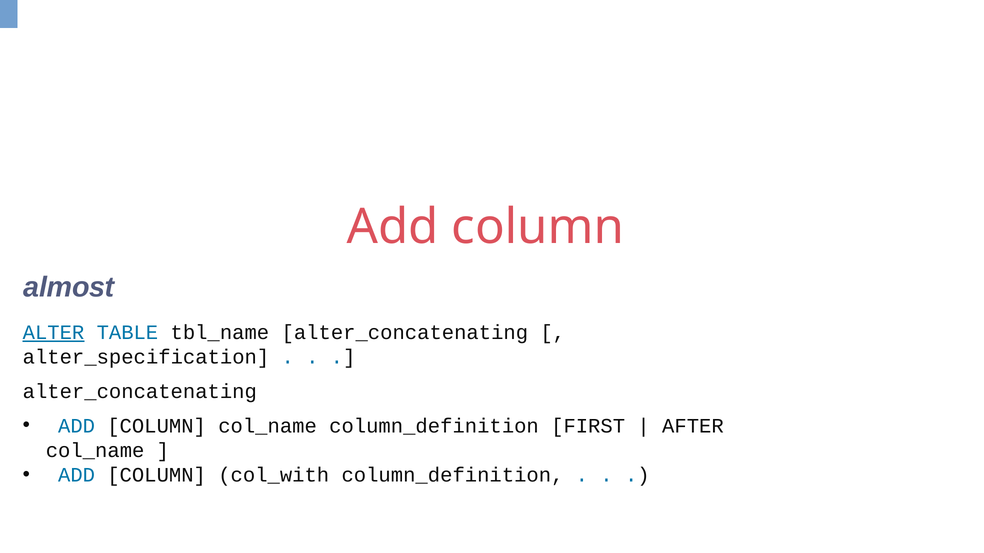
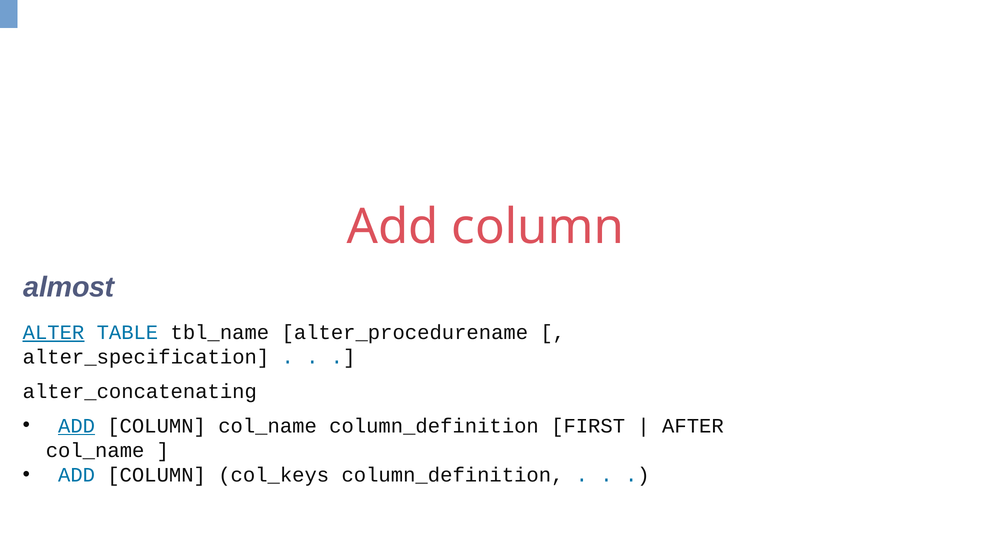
tbl_name alter_concatenating: alter_concatenating -> alter_procedurename (405, 333)
ADD underline: none -> present (77, 426)
col_with: col_with -> col_keys (274, 475)
